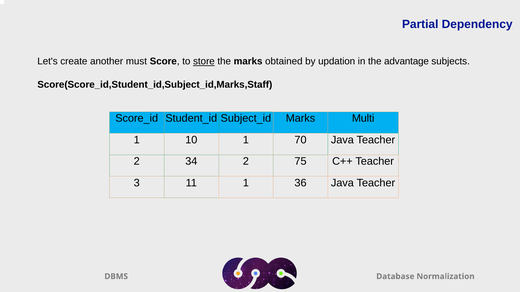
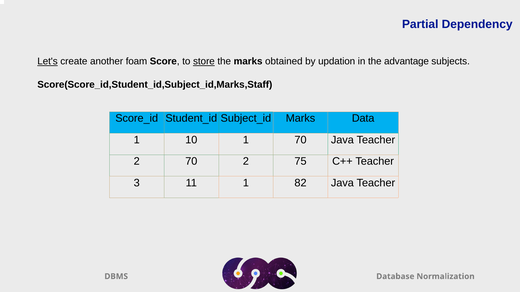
Let's underline: none -> present (48, 61)
must: must -> foam (136, 61)
Multi: Multi -> Data (363, 119)
2 34: 34 -> 70 (191, 162)
36: 36 -> 82 (301, 183)
